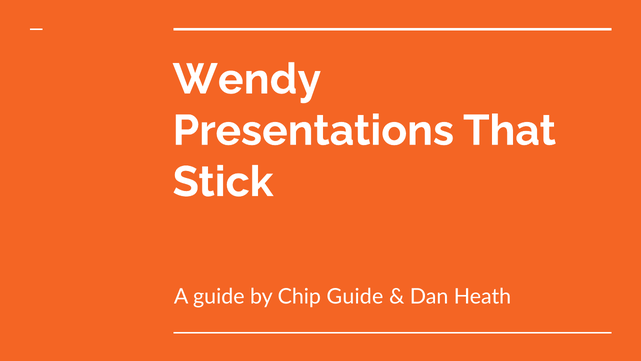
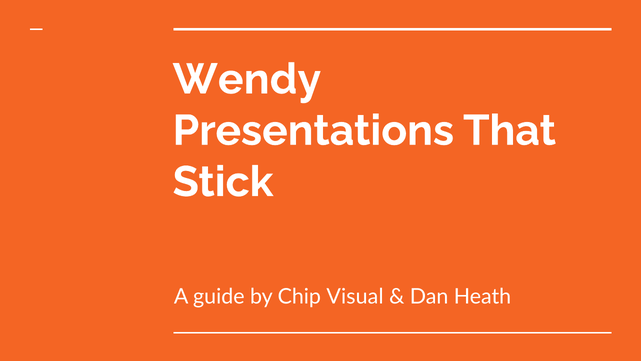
Chip Guide: Guide -> Visual (355, 296)
